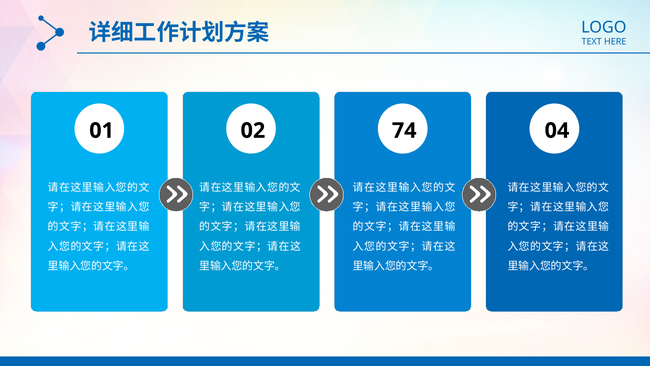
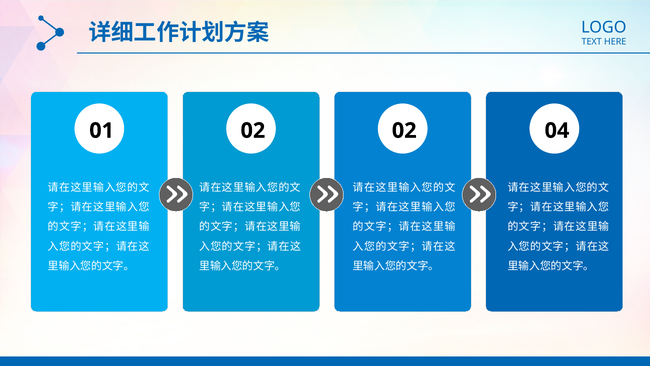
02 74: 74 -> 02 (404, 131)
